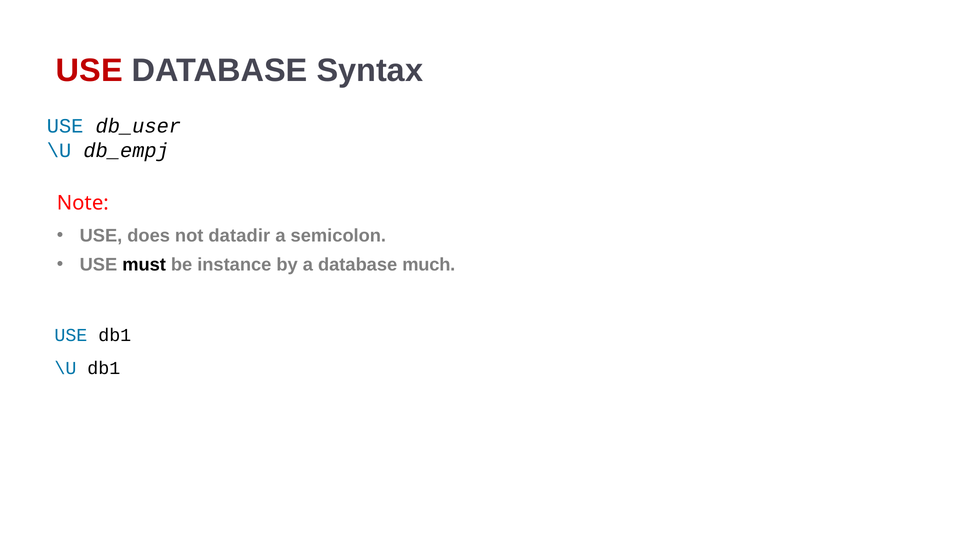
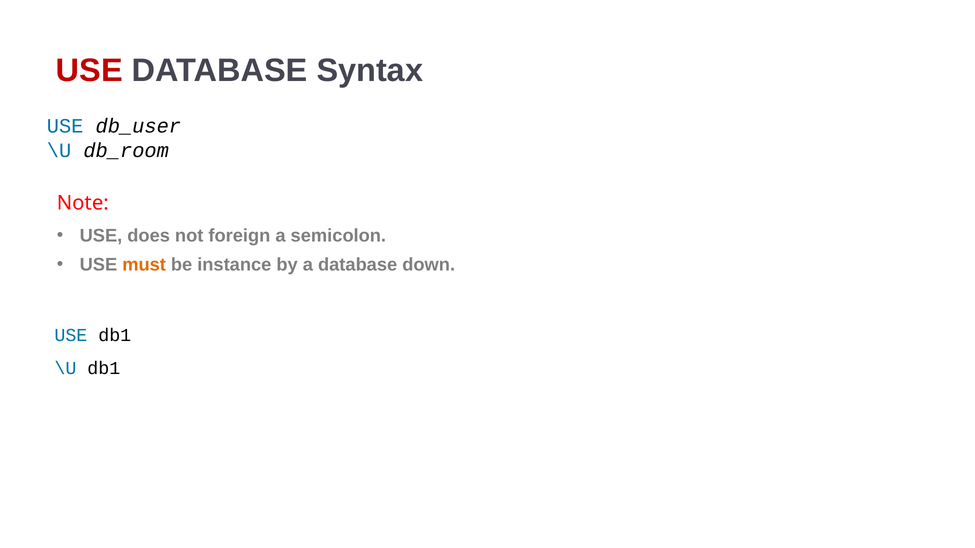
db_empj: db_empj -> db_room (126, 151)
datadir: datadir -> foreign (239, 236)
must colour: black -> orange (144, 265)
much: much -> down (429, 265)
